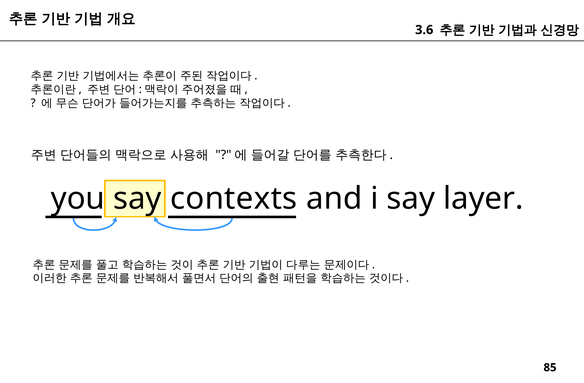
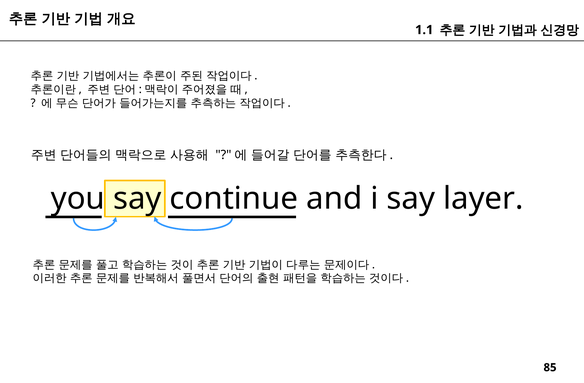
3.6: 3.6 -> 1.1 (424, 30)
contexts: contexts -> continue (234, 199)
